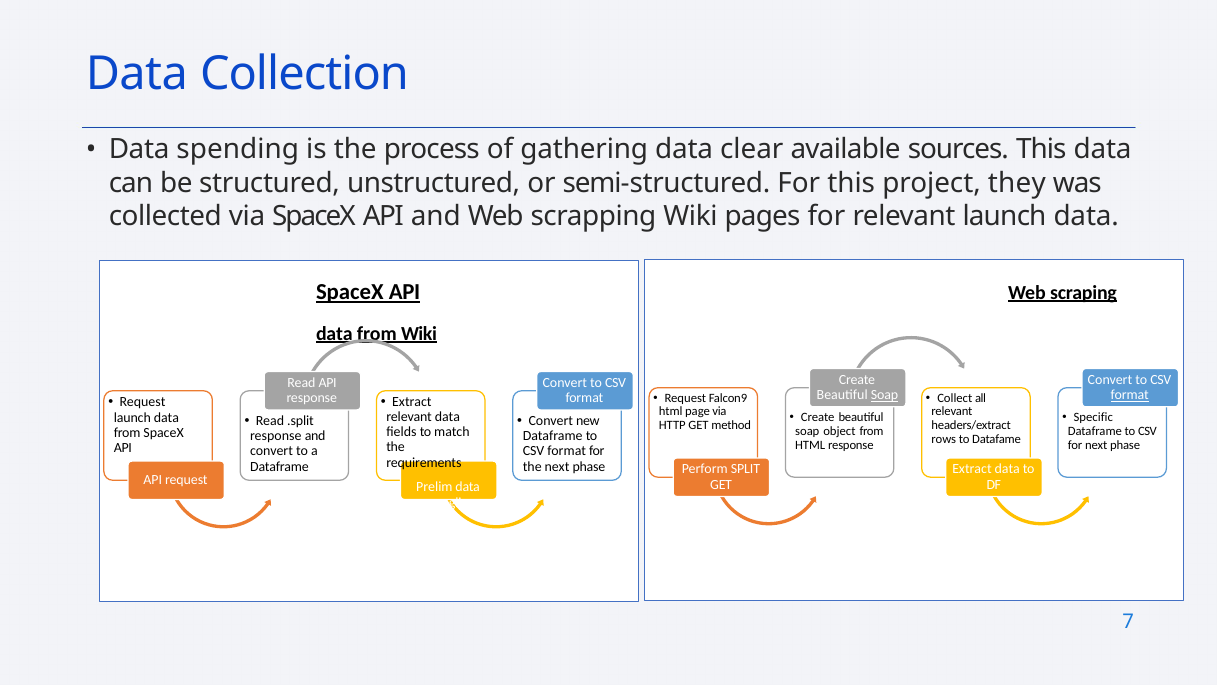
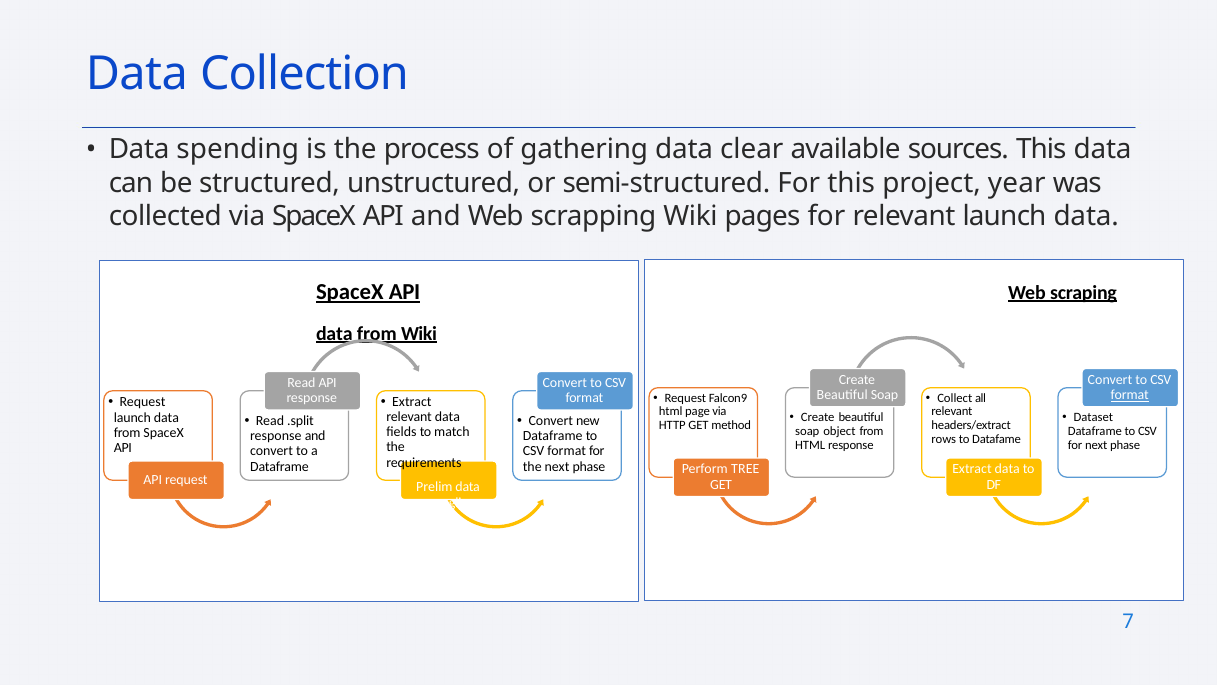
they: they -> year (1017, 183)
Soap underline: present -> none (885, 395)
Specific: Specific -> Dataset (1093, 417)
SPLIT: SPLIT -> TREE (745, 469)
